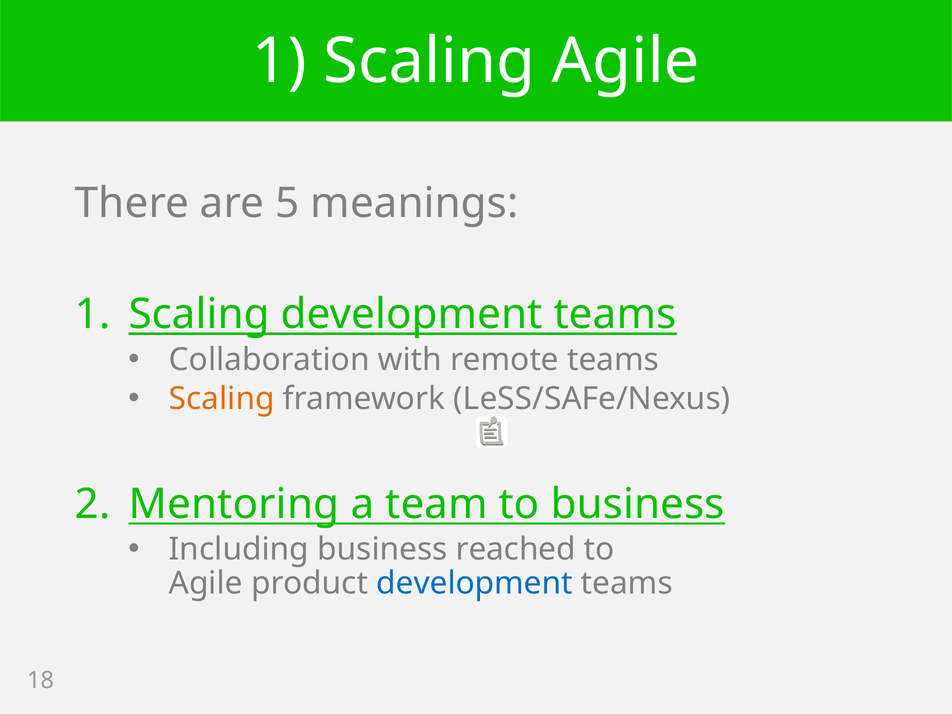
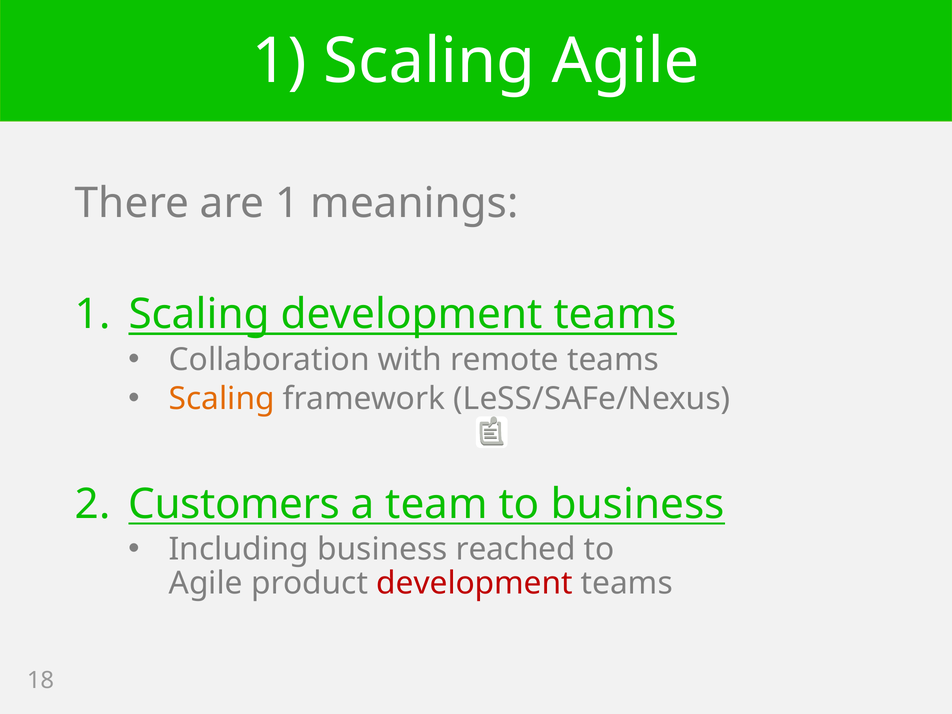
are 5: 5 -> 1 (287, 203)
Mentoring: Mentoring -> Customers (234, 504)
development colour: blue -> red (475, 583)
